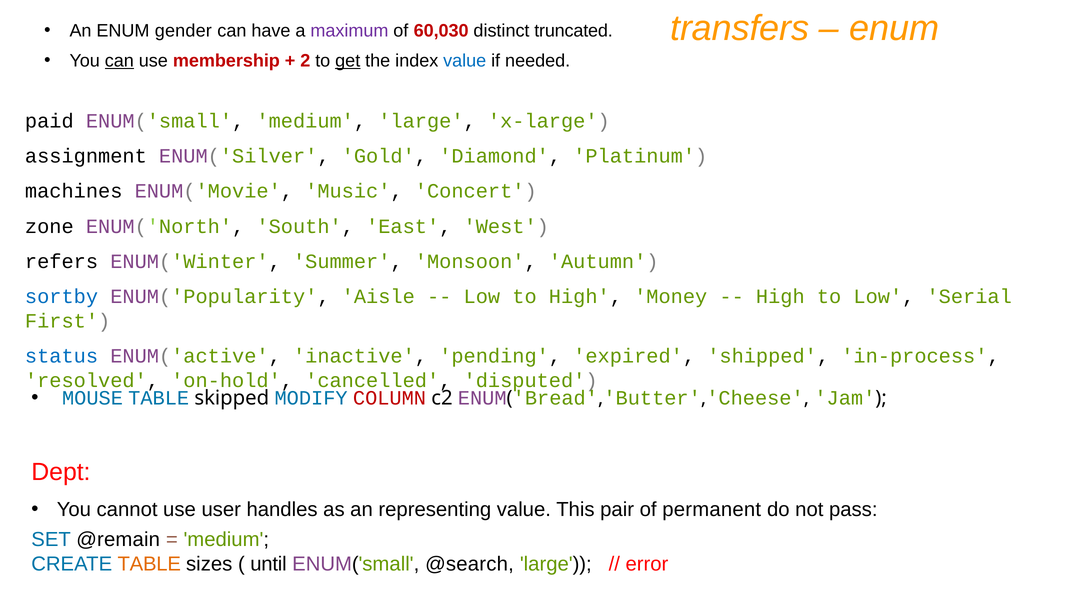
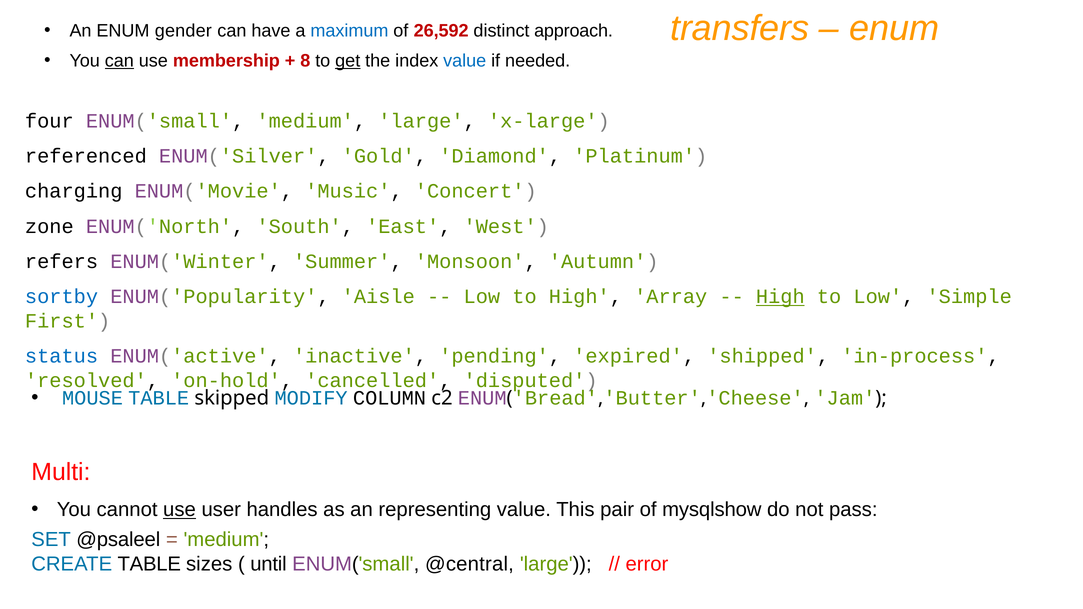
maximum colour: purple -> blue (349, 31)
60,030: 60,030 -> 26,592 (441, 31)
truncated: truncated -> approach (574, 31)
2: 2 -> 8 (305, 61)
paid: paid -> four (49, 121)
assignment: assignment -> referenced (86, 156)
machines: machines -> charging (74, 191)
Money: Money -> Array (671, 297)
High underline: none -> present (780, 297)
Serial: Serial -> Simple (969, 297)
COLUMN colour: red -> black (389, 398)
Dept: Dept -> Multi (61, 472)
use underline: none -> present (179, 510)
permanent: permanent -> mysqlshow (712, 510)
@remain: @remain -> @psaleel (118, 540)
TABLE colour: orange -> black (149, 564)
@search: @search -> @central (469, 564)
